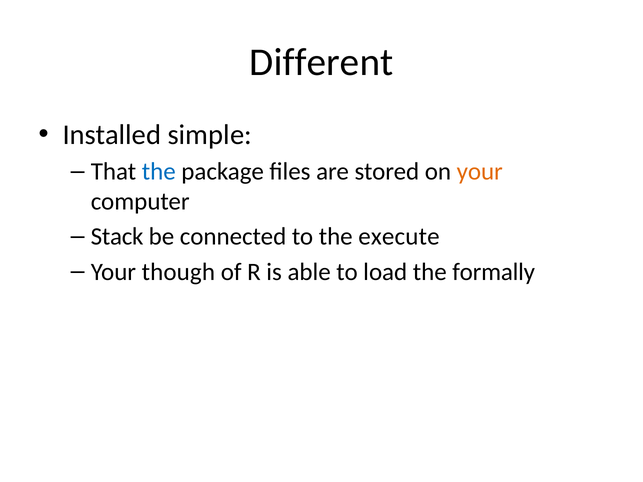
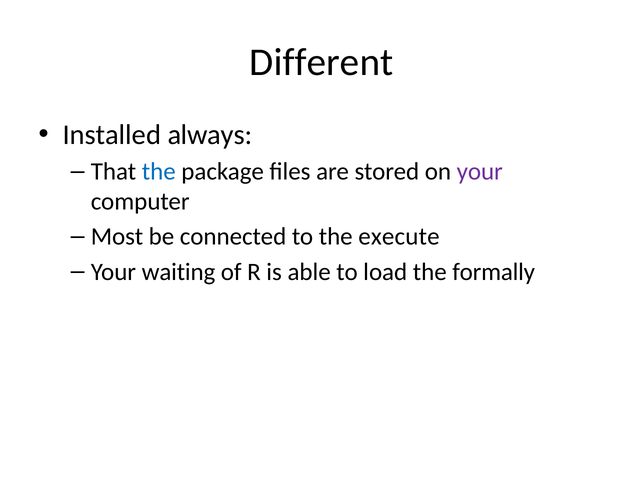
simple: simple -> always (210, 135)
your colour: orange -> purple (480, 172)
Stack: Stack -> Most (117, 237)
though: though -> waiting (178, 272)
